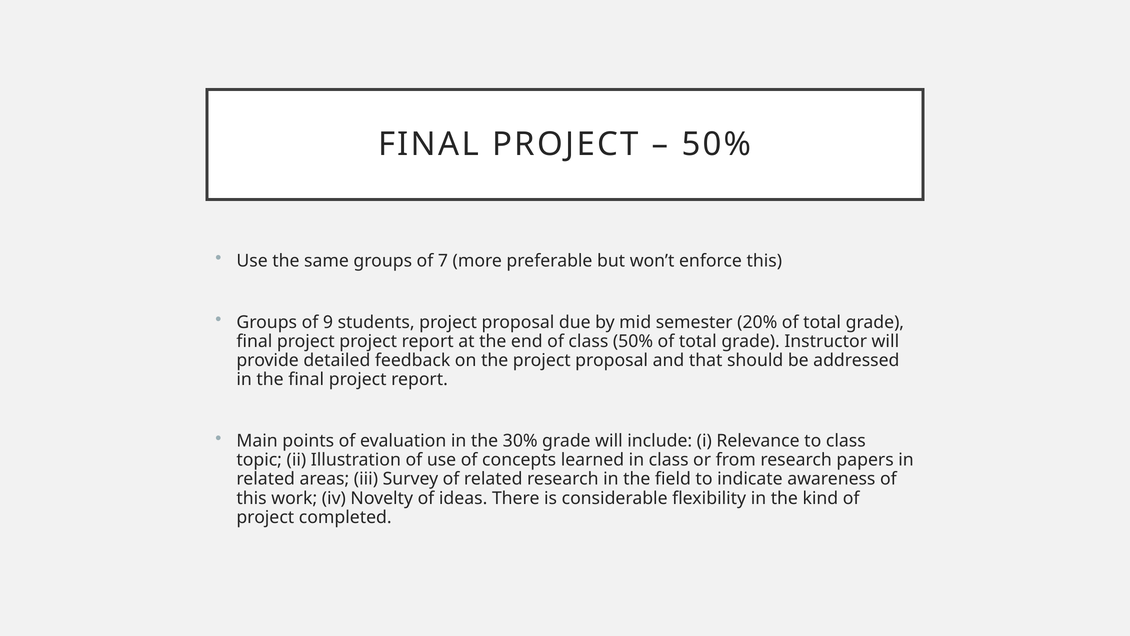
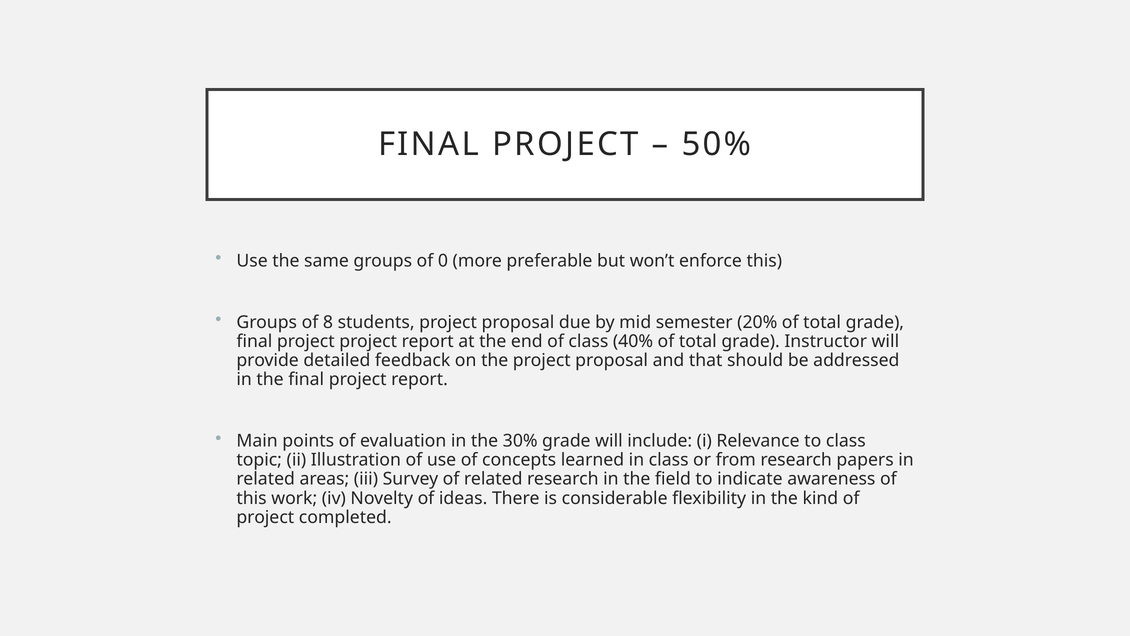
7: 7 -> 0 (443, 261)
9: 9 -> 8 (328, 322)
class 50%: 50% -> 40% (633, 341)
